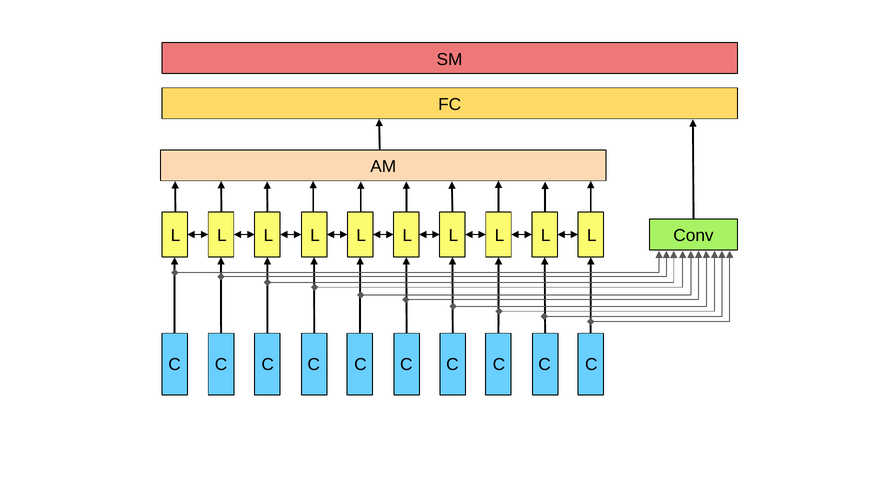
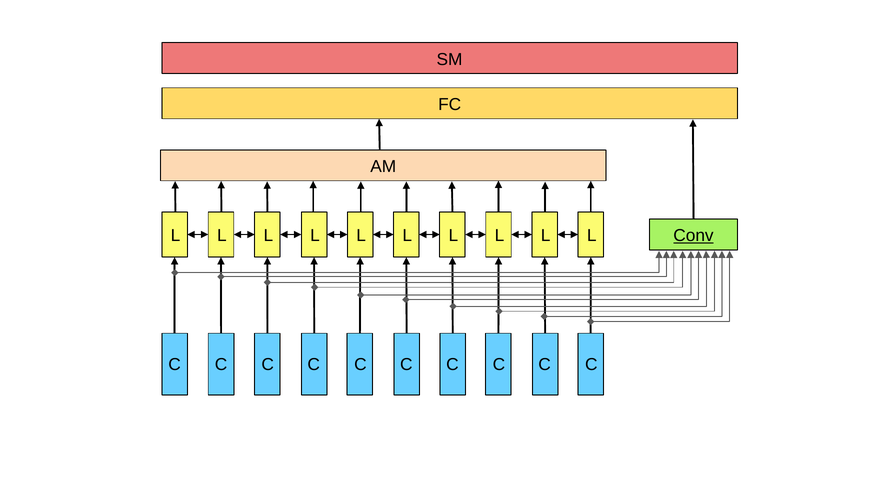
Conv underline: none -> present (693, 236)
